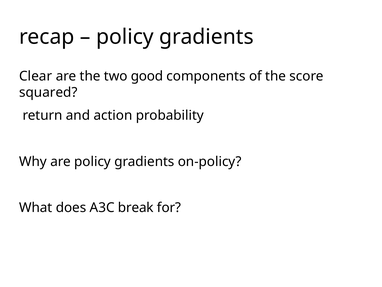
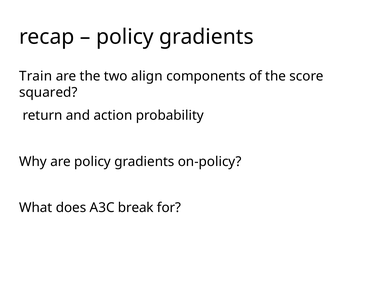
Clear: Clear -> Train (36, 76)
good: good -> align (147, 76)
